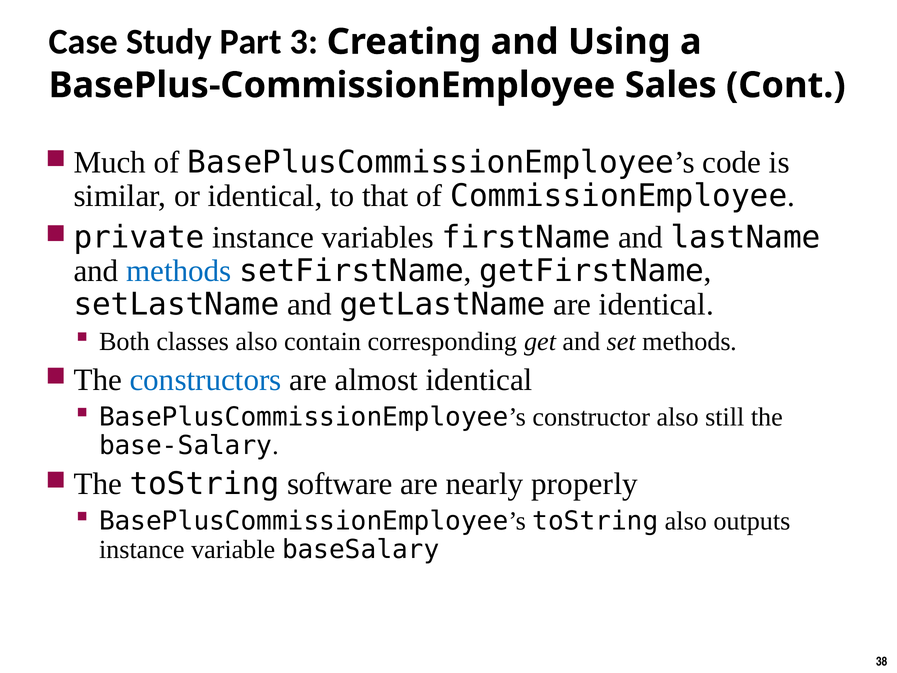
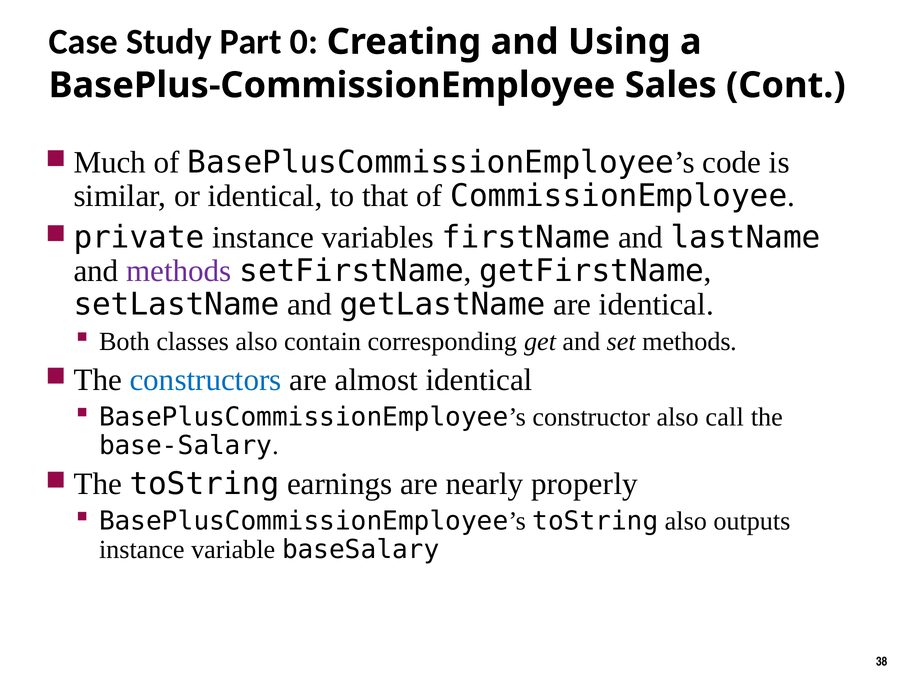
3: 3 -> 0 (304, 42)
methods colour: blue -> purple (179, 271)
still: still -> call (725, 417)
software: software -> earnings (340, 484)
